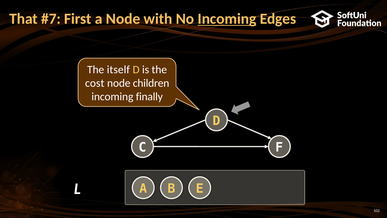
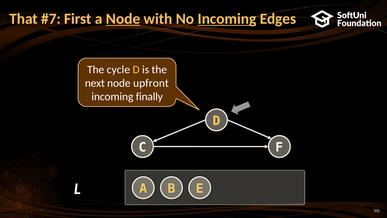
Node underline: none -> present (123, 19)
itself: itself -> cycle (118, 69)
cost: cost -> next (95, 83)
children: children -> upfront (151, 83)
